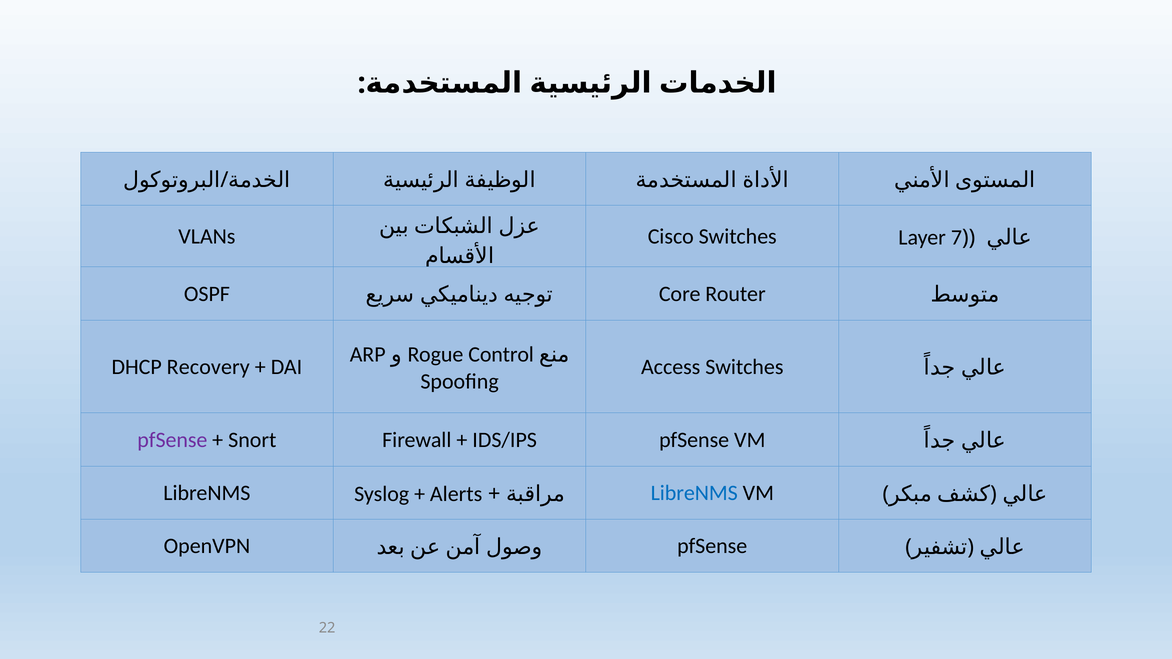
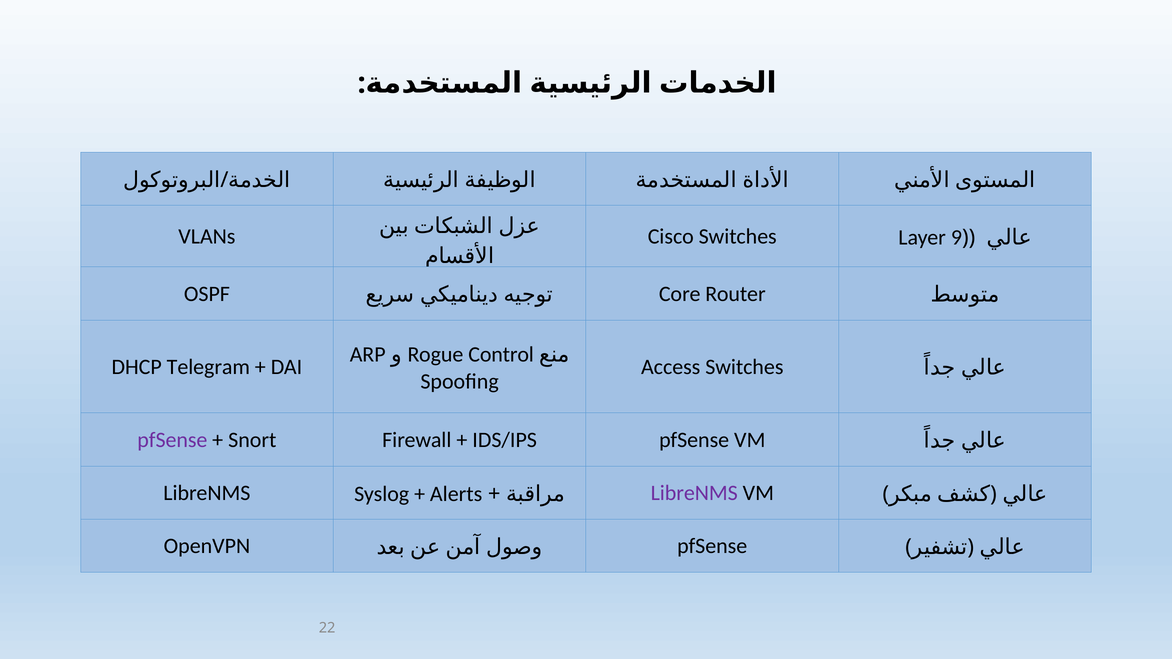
7: 7 -> 9 (956, 237)
Recovery: Recovery -> Telegram (208, 367)
LibreNMS colour: blue -> purple (694, 493)
